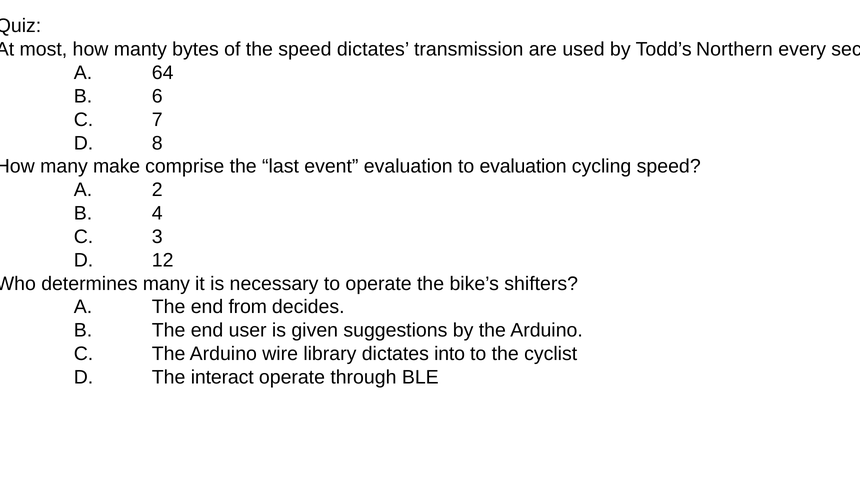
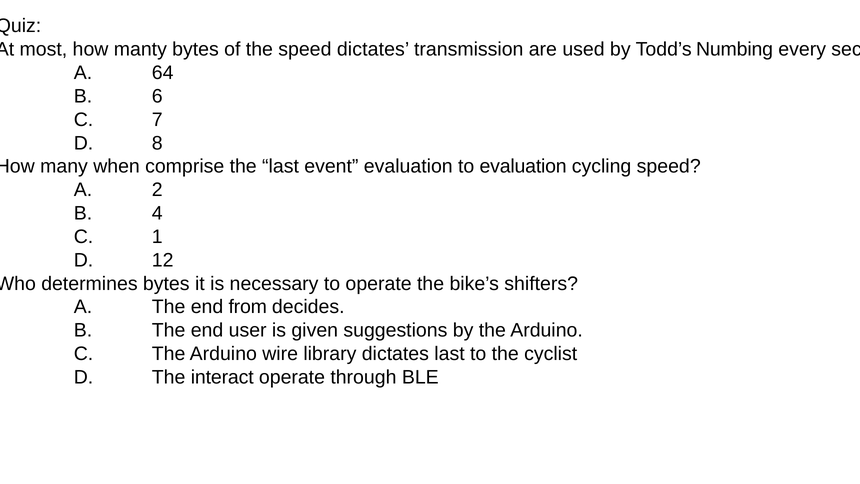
Northern: Northern -> Numbing (735, 49)
make: make -> when (117, 166)
3: 3 -> 1 (157, 237)
determines many: many -> bytes (166, 283)
dictates into: into -> last (449, 354)
